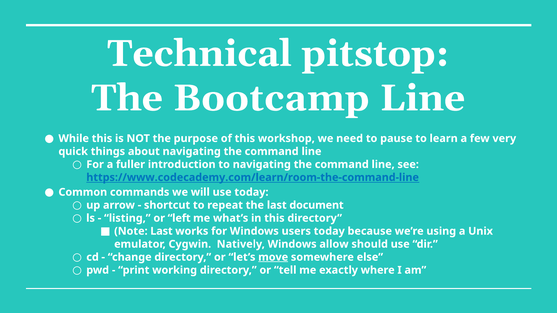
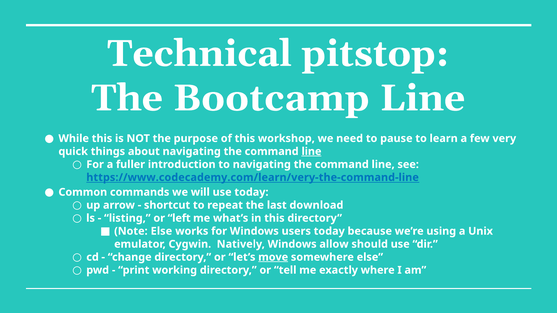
line underline: none -> present (311, 152)
https://www.codecademy.com/learn/room-the-command-line: https://www.codecademy.com/learn/room-the-command-line -> https://www.codecademy.com/learn/very-the-command-line (253, 178)
document: document -> download (316, 205)
Note Last: Last -> Else (161, 231)
